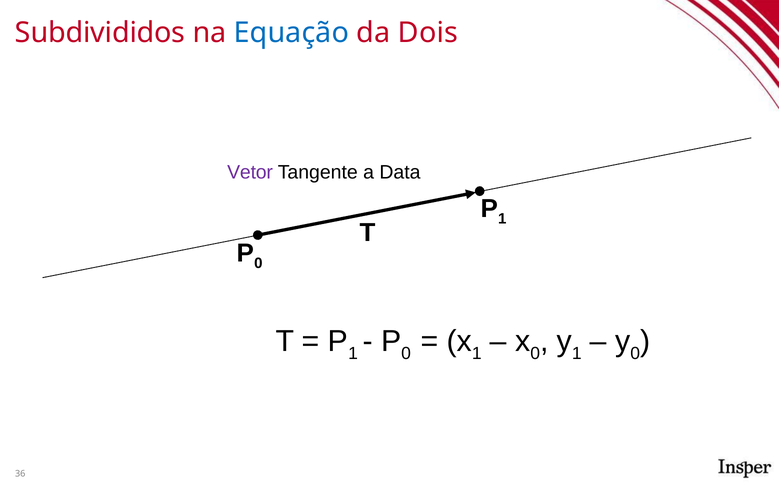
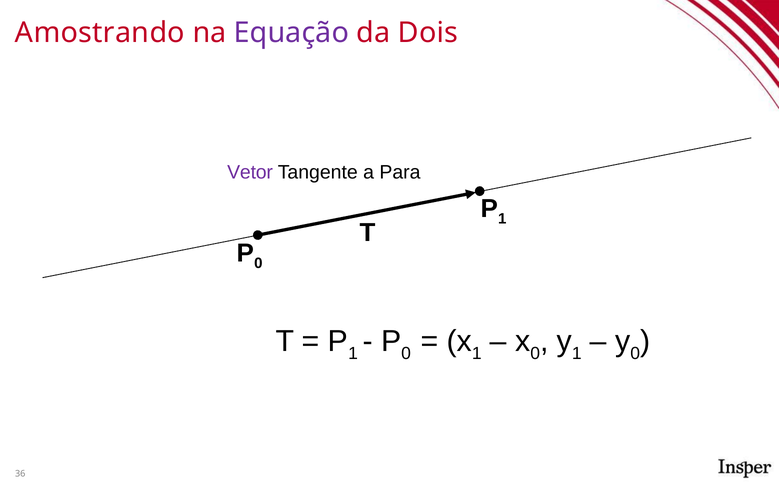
Subdivididos: Subdivididos -> Amostrando (100, 33)
Equação colour: blue -> purple (291, 33)
Data: Data -> Para (400, 172)
